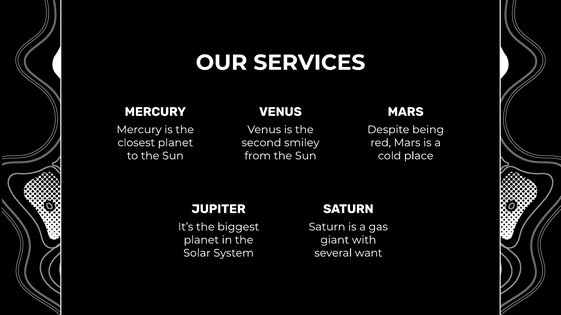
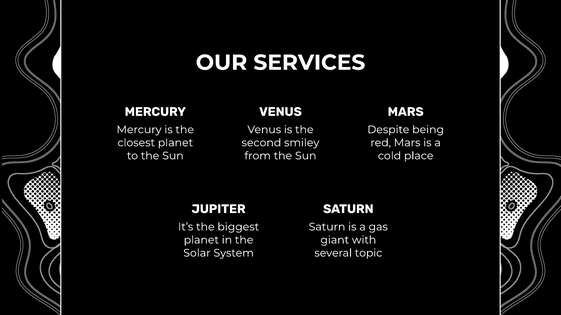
want: want -> topic (369, 253)
